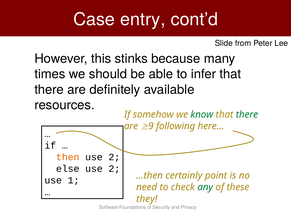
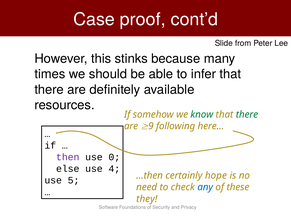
entry: entry -> proof (143, 19)
then colour: orange -> purple (68, 157)
2: 2 -> 0 (114, 157)
else use 2: 2 -> 4 (114, 169)
point: point -> hope (216, 176)
1: 1 -> 5 (74, 181)
any colour: green -> blue (205, 187)
